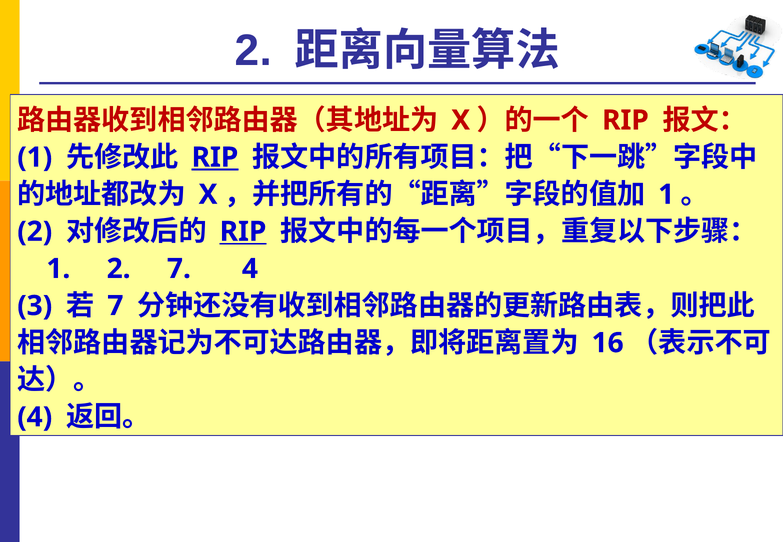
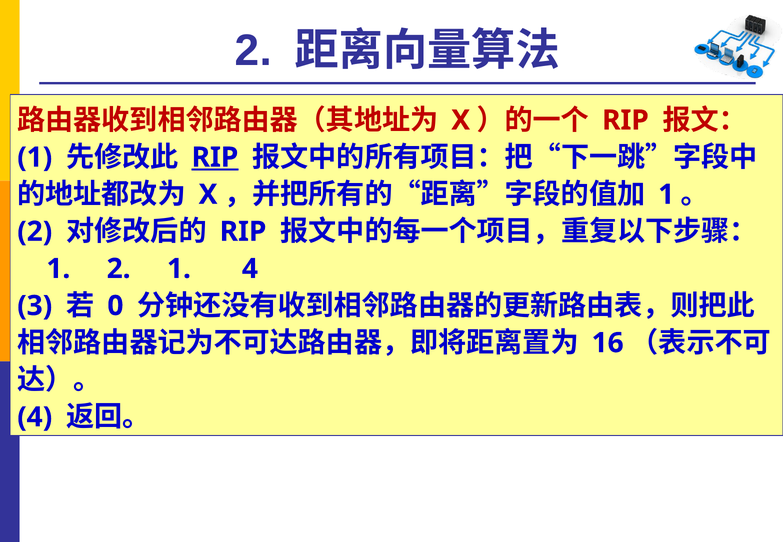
RIP underline: present -> none (243, 232)
2 7: 7 -> 1 (179, 269)
7: 7 -> 0 (115, 306)
